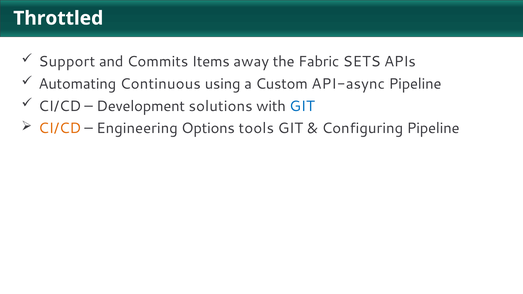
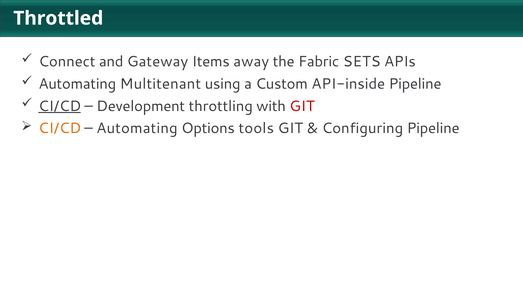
Support: Support -> Connect (67, 62)
Commits: Commits -> Gateway (158, 62)
Continuous: Continuous -> Multitenant (160, 84)
API-async: API-async -> API-inside (348, 84)
CI/CD underline: none -> present (60, 106)
solutions: solutions -> throttling (221, 106)
GIT colour: blue -> red (302, 106)
Engineering: Engineering -> Automating (137, 128)
